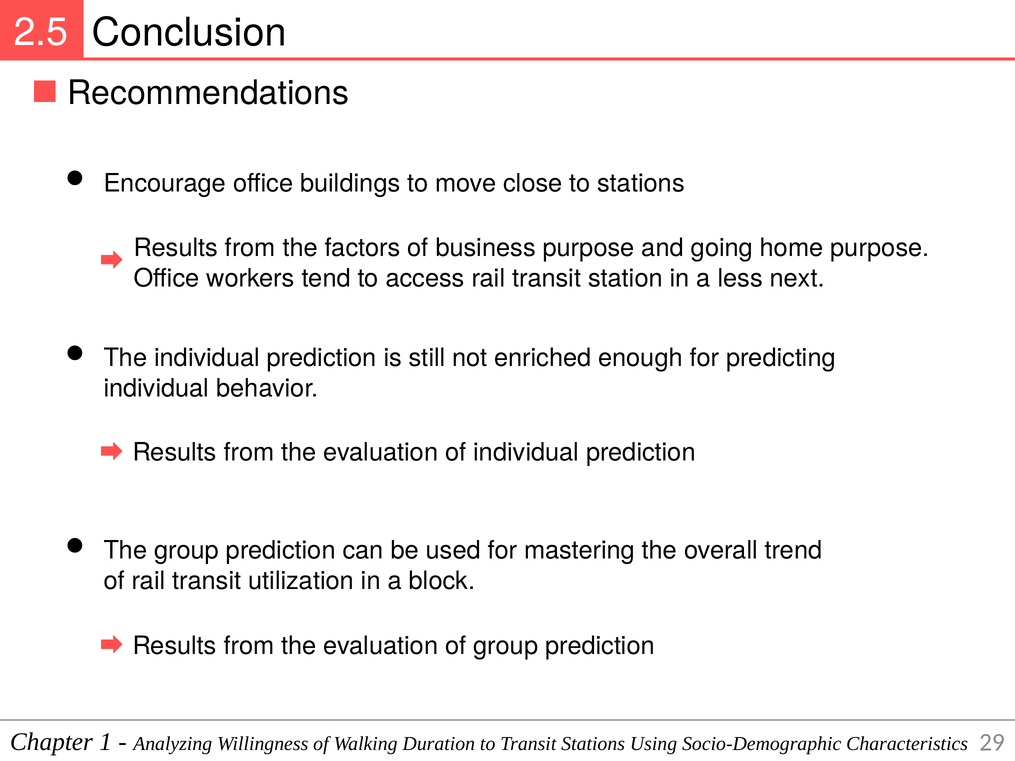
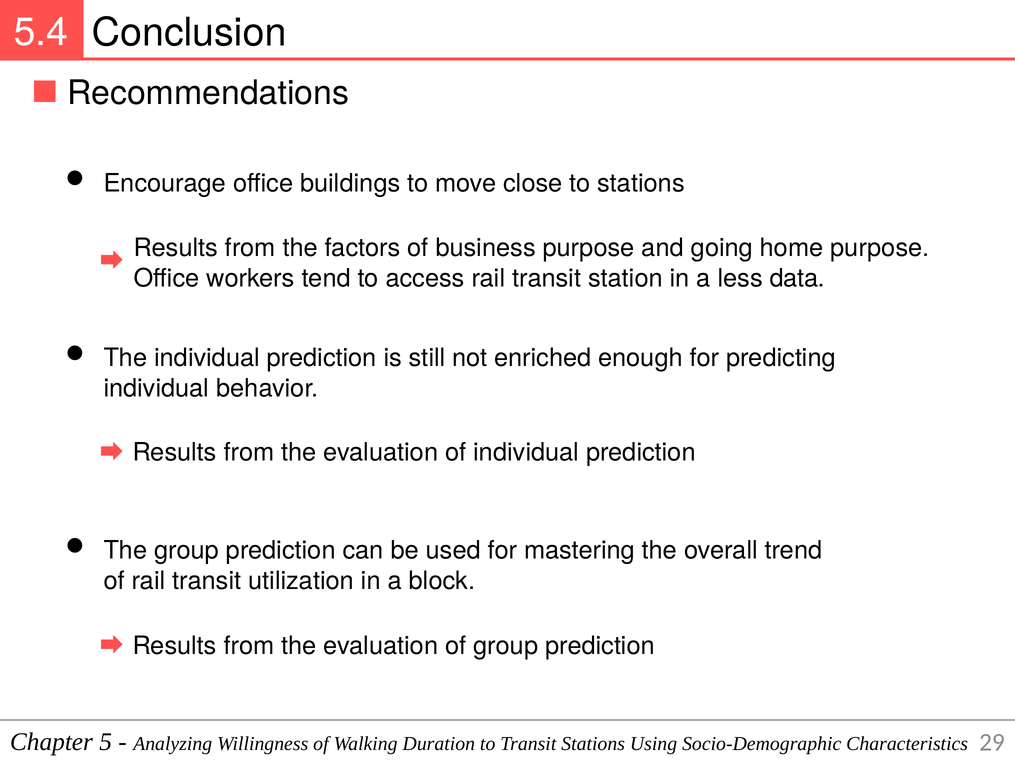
2.5: 2.5 -> 5.4 (41, 32)
next: next -> data (797, 278)
1: 1 -> 5 (106, 742)
